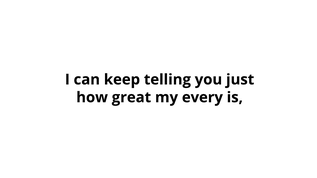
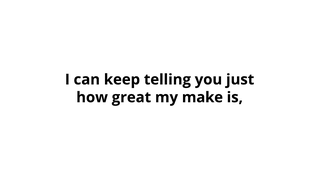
every: every -> make (202, 98)
